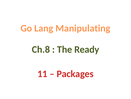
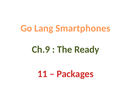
Manipulating: Manipulating -> Smartphones (83, 28)
Ch.8: Ch.8 -> Ch.9 (41, 49)
